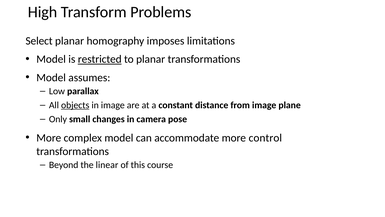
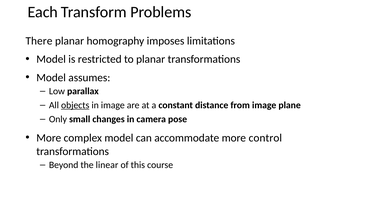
High: High -> Each (43, 12)
Select: Select -> There (39, 41)
restricted underline: present -> none (100, 59)
